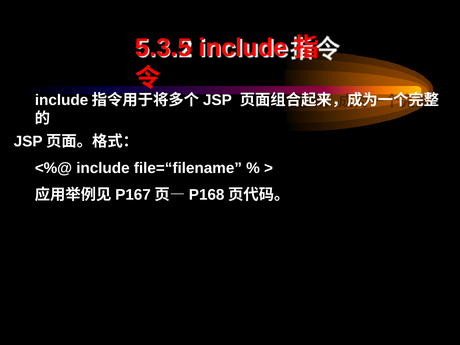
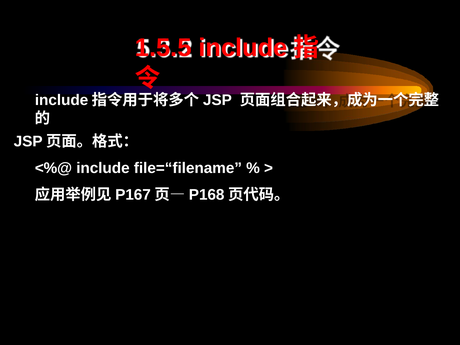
5.3.5: 5.3.5 -> 1.5.5 (163, 48)
